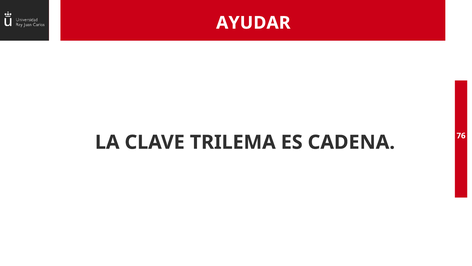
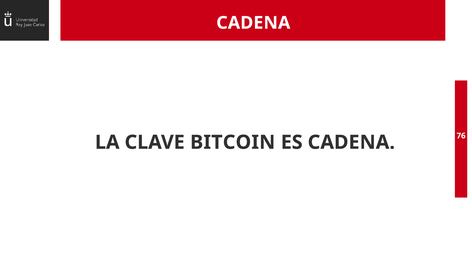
AYUDAR: AYUDAR -> CADENA (253, 23)
TRILEMA: TRILEMA -> BITCOIN (233, 142)
